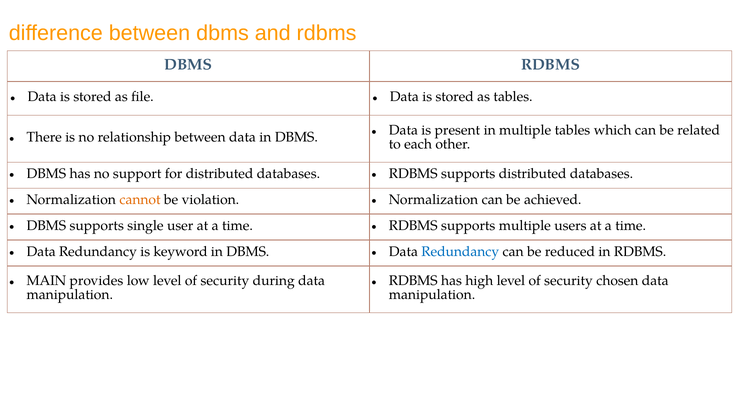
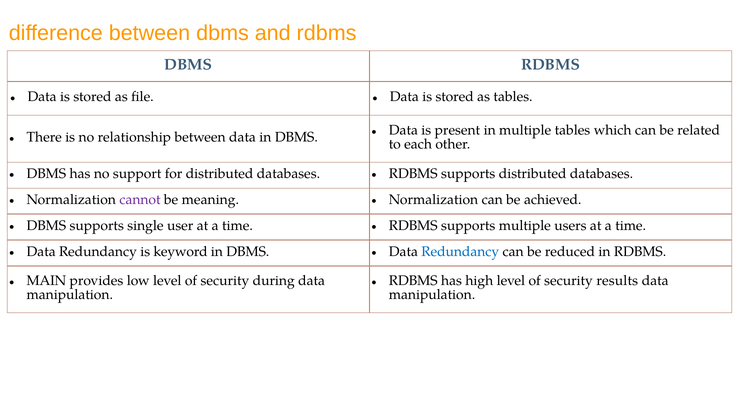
cannot colour: orange -> purple (140, 199)
violation: violation -> meaning (210, 199)
chosen: chosen -> results (617, 281)
